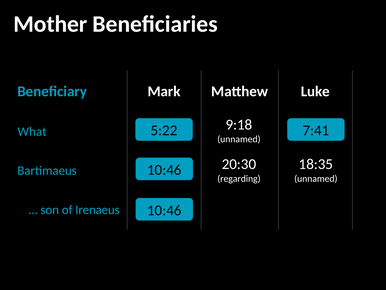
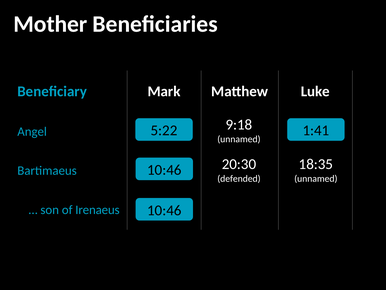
7:41: 7:41 -> 1:41 (316, 130)
What: What -> Angel (32, 131)
regarding: regarding -> defended (239, 178)
